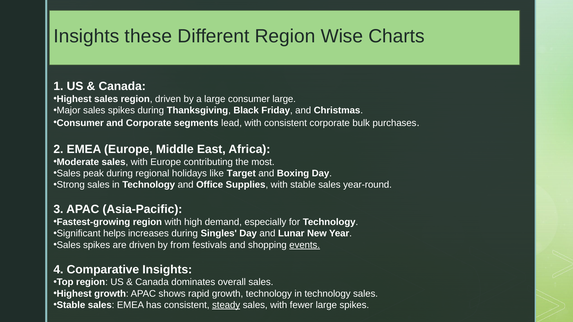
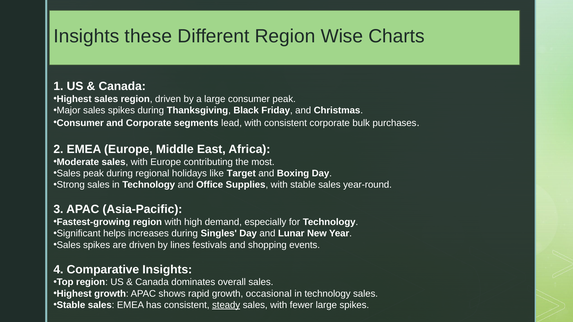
consumer large: large -> peak (284, 99)
from: from -> lines (180, 245)
events underline: present -> none (305, 245)
growth technology: technology -> occasional (269, 294)
